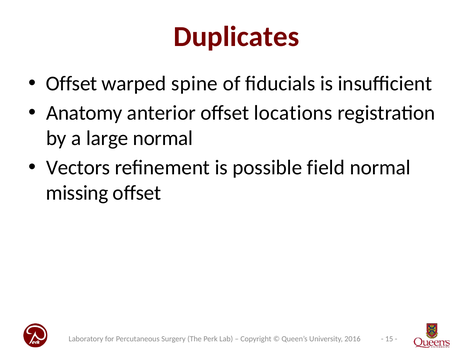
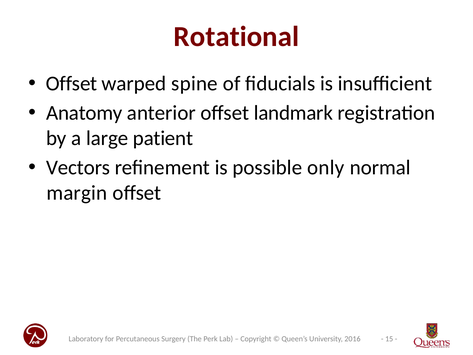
Duplicates: Duplicates -> Rotational (236, 37)
locations: locations -> landmark (293, 113)
large normal: normal -> patient (163, 138)
field: field -> only (326, 168)
missing: missing -> margin (77, 193)
